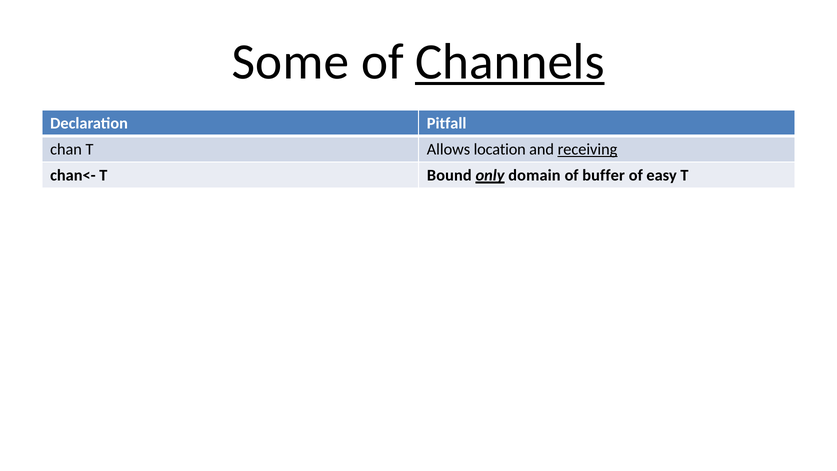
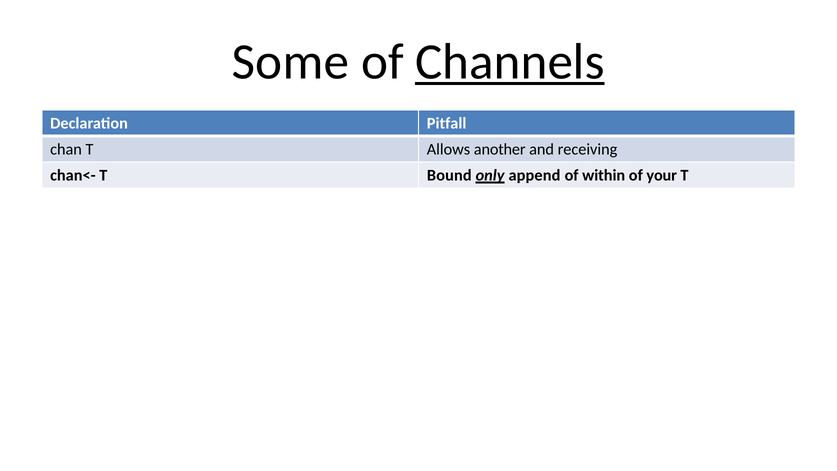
location: location -> another (500, 149)
receiving underline: present -> none (588, 149)
domain: domain -> append (534, 175)
buffer: buffer -> within (604, 175)
easy: easy -> your (662, 175)
